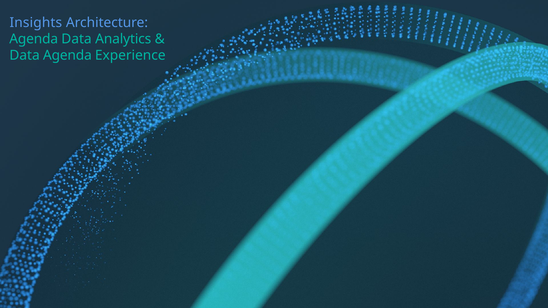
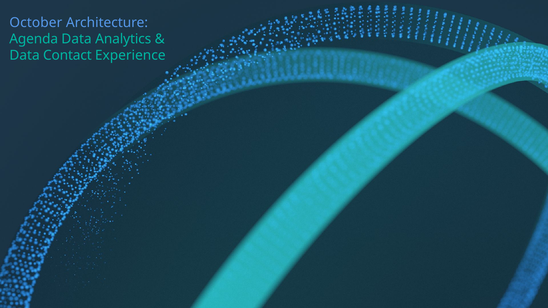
Insights: Insights -> October (36, 23)
Data Agenda: Agenda -> Contact (67, 55)
